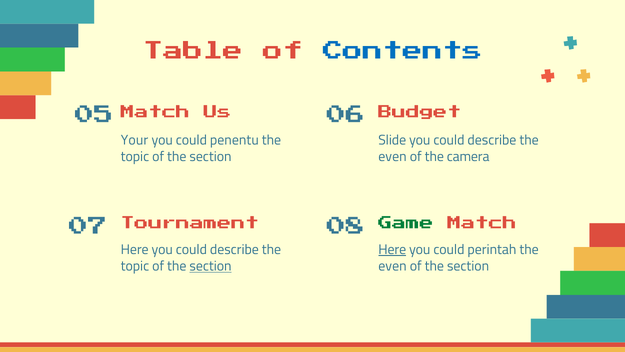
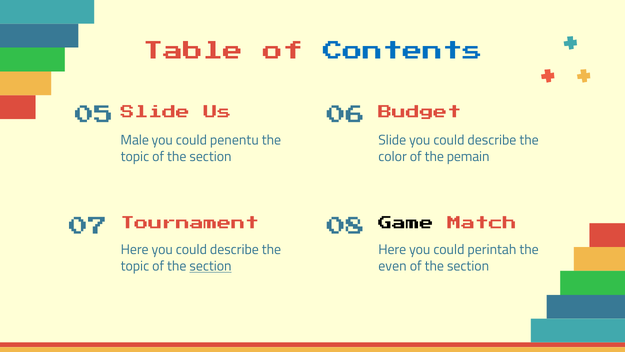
Match: Match -> Slide (155, 115)
Your: Your -> Male (135, 140)
even: even -> color (393, 157)
camera: camera -> pemain (468, 157)
Game colour: green -> black (406, 225)
Here underline: present -> none (392, 249)
